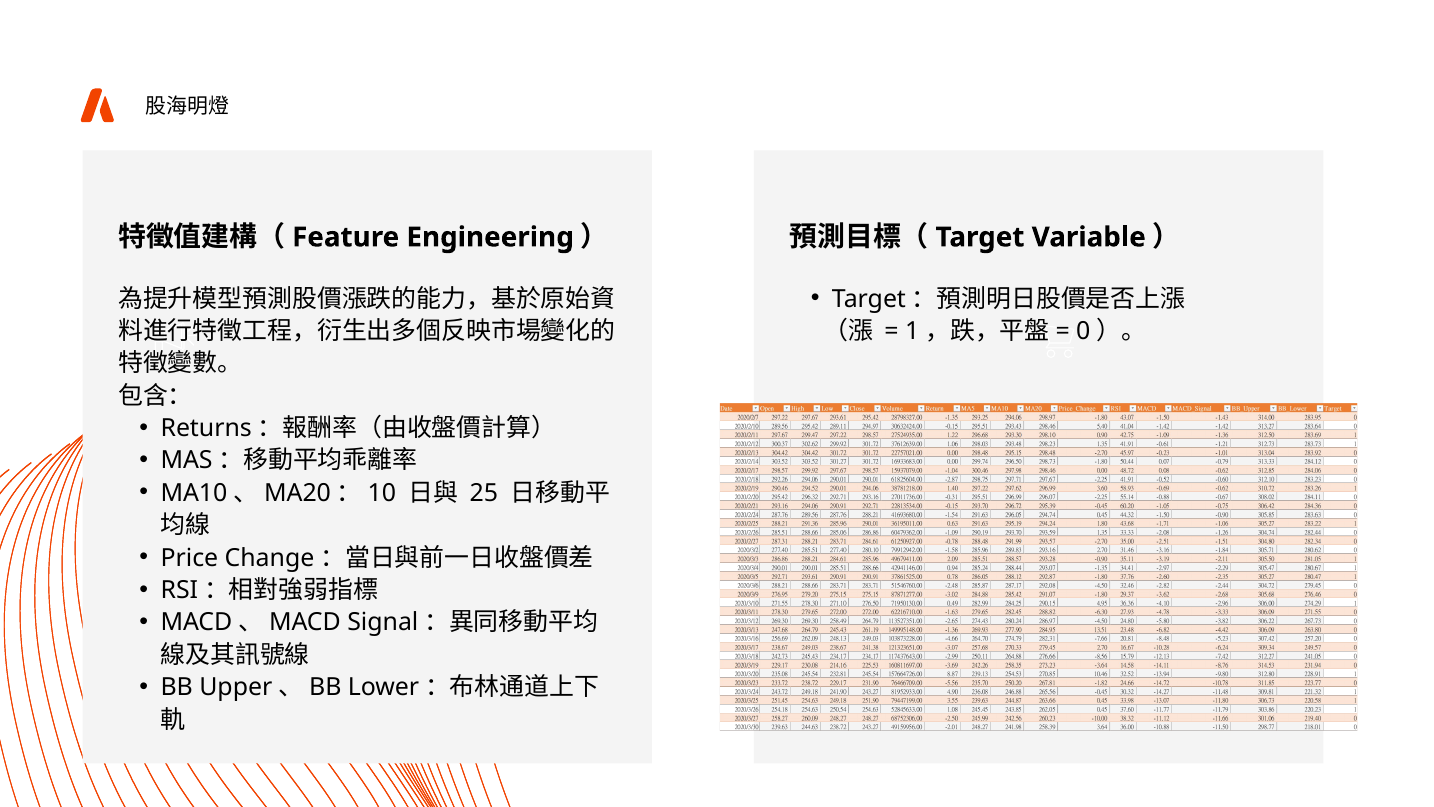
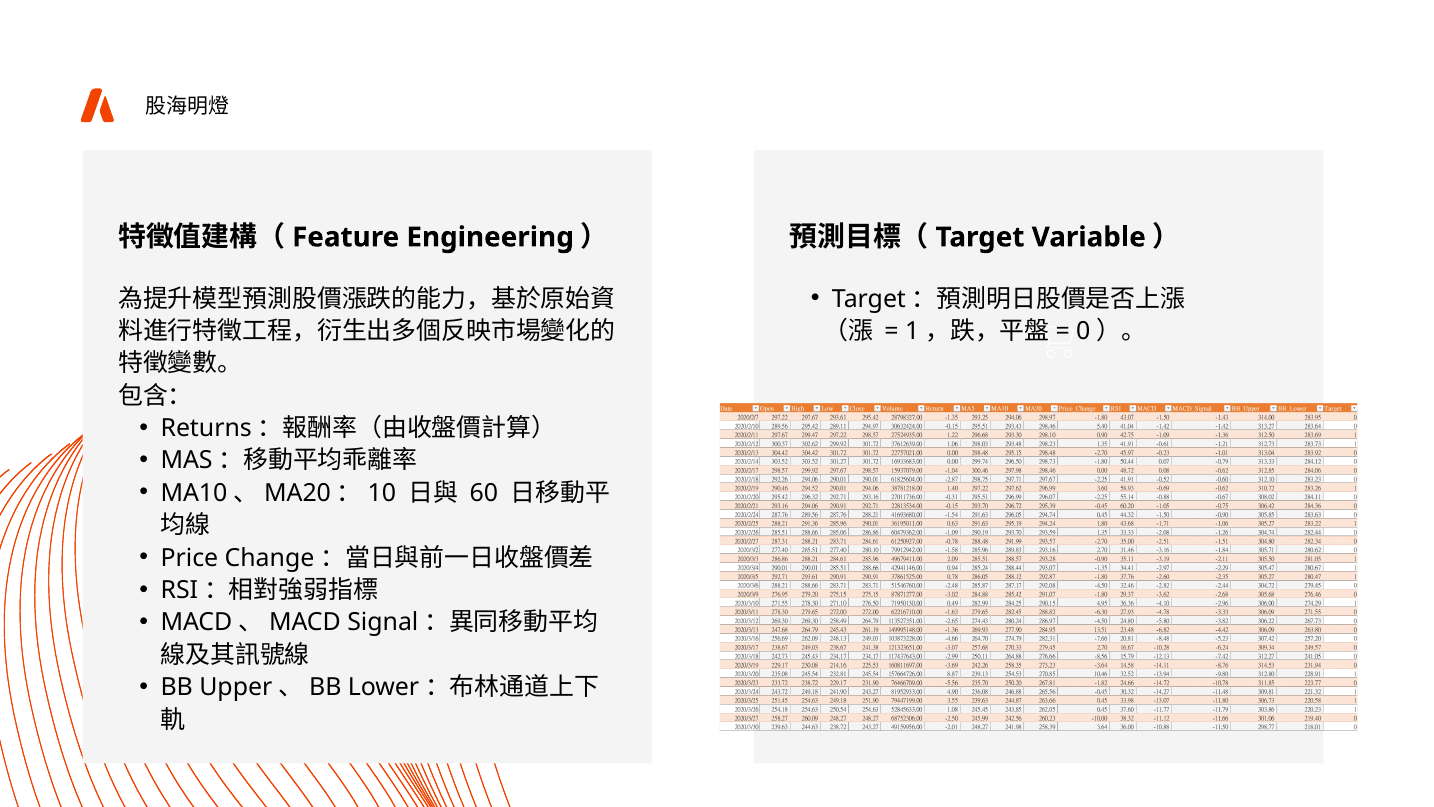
25: 25 -> 60 (484, 493)
